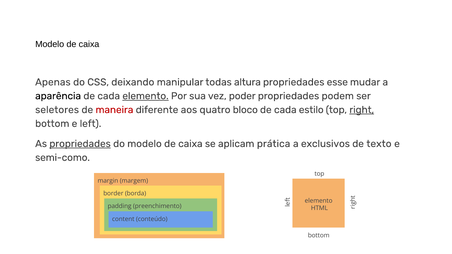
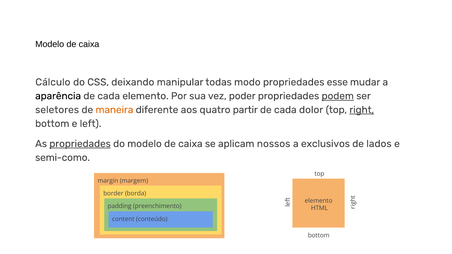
Apenas: Apenas -> Cálculo (53, 82)
altura: altura -> modo (247, 82)
elemento underline: present -> none (146, 96)
podem underline: none -> present (338, 96)
maneira colour: red -> orange (114, 110)
bloco: bloco -> partir (245, 110)
estilo: estilo -> dolor (311, 110)
prática: prática -> nossos (274, 144)
texto: texto -> lados (379, 144)
